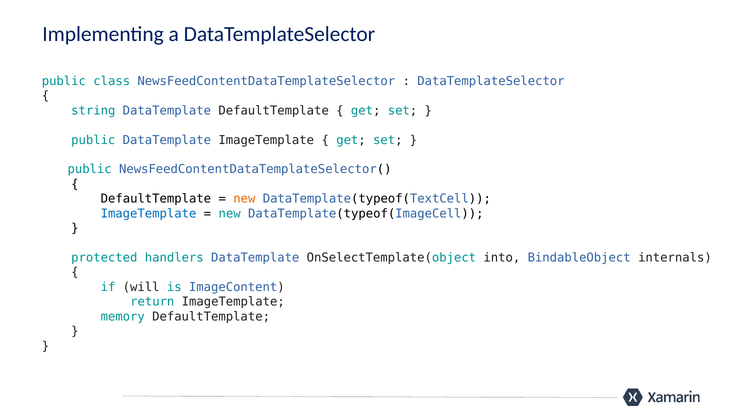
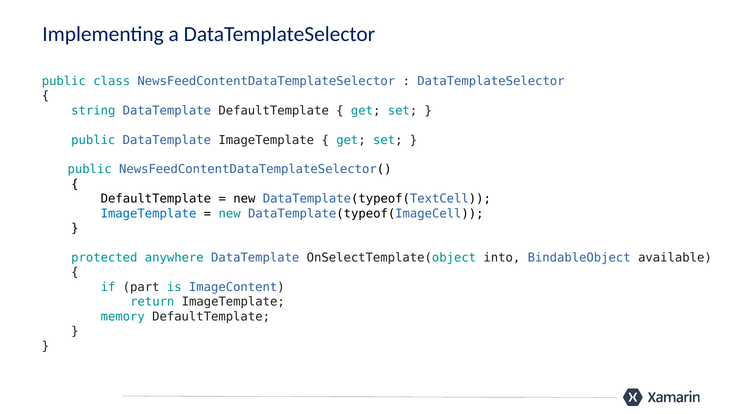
new colour: orange -> black (244, 199)
handlers: handlers -> anywhere (174, 258)
internals: internals -> available (675, 258)
will: will -> part (141, 287)
